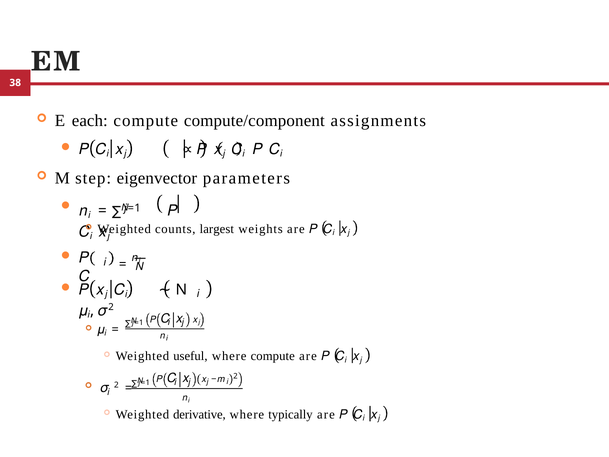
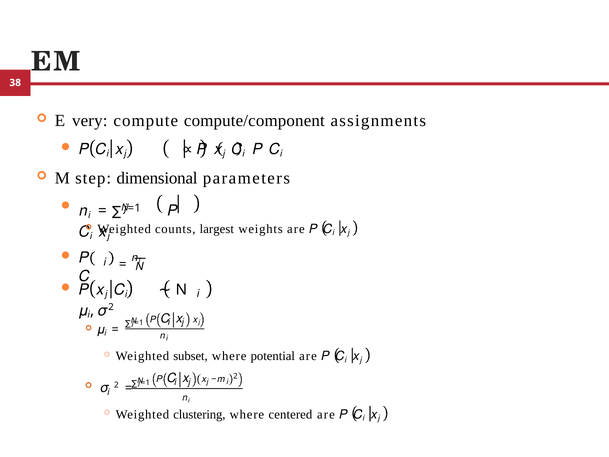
each: each -> very (90, 121)
eigenvector: eigenvector -> dimensional (157, 178)
useful: useful -> subset (190, 356)
where compute: compute -> potential (273, 356)
derivative: derivative -> clustering (199, 414)
typically: typically -> centered (290, 414)
